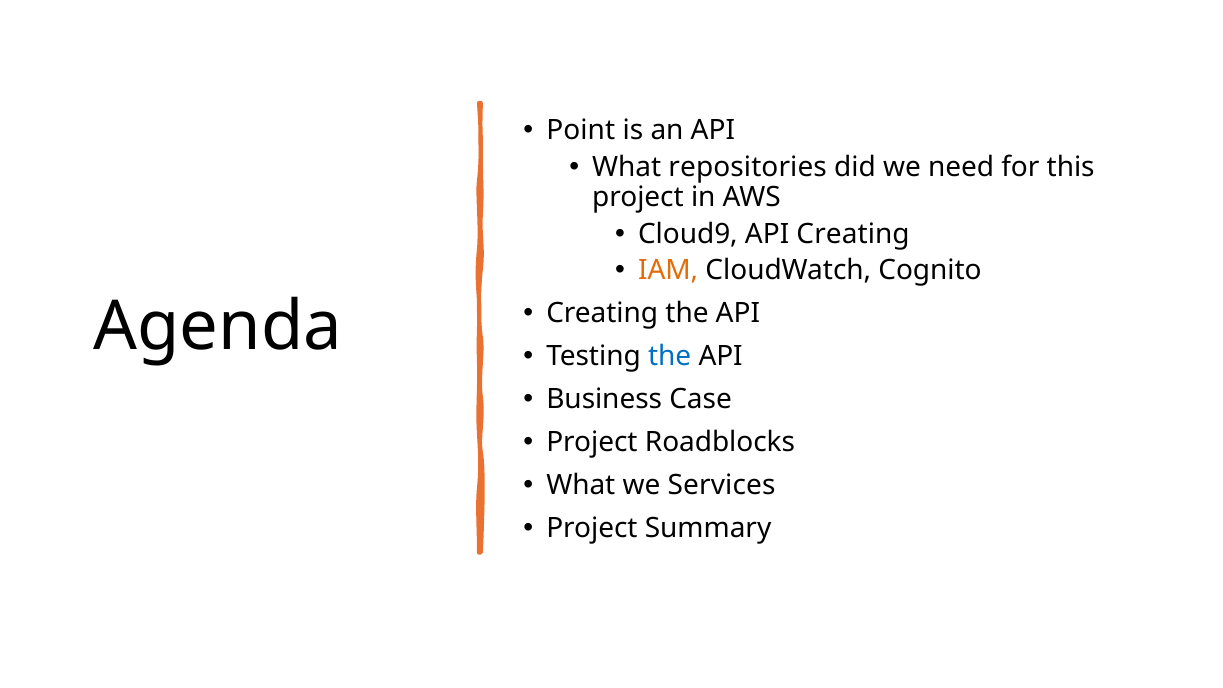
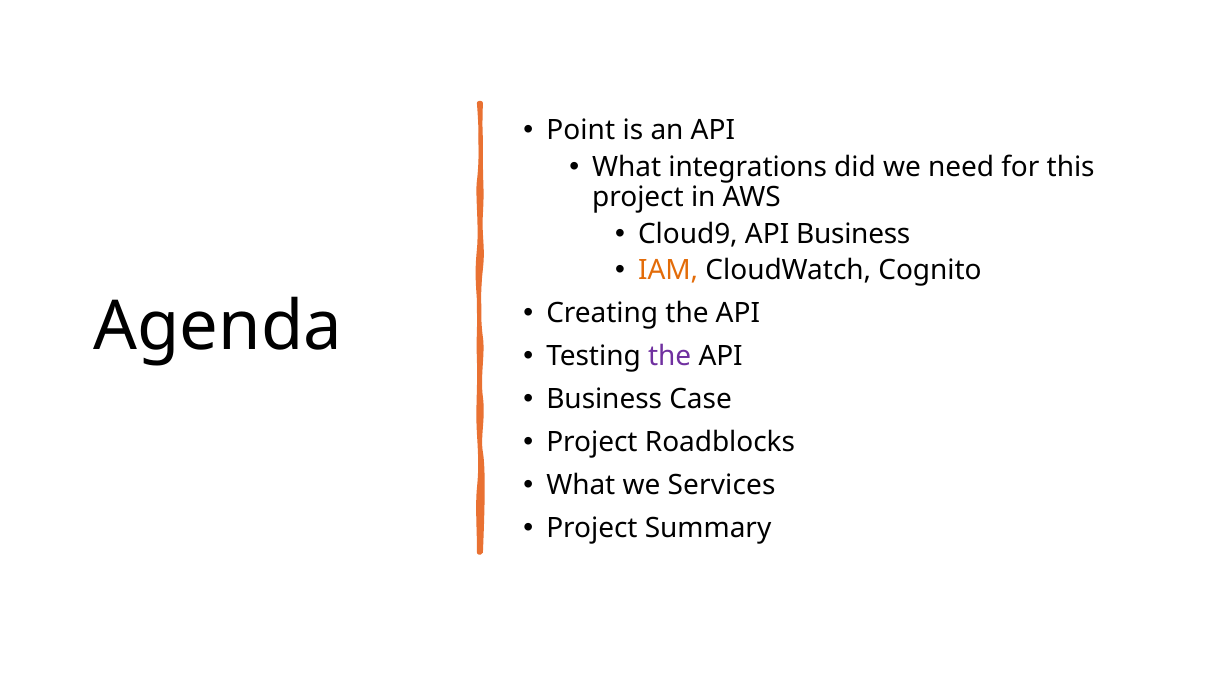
repositories: repositories -> integrations (748, 167)
API Creating: Creating -> Business (853, 234)
the colour: blue -> purple (670, 356)
